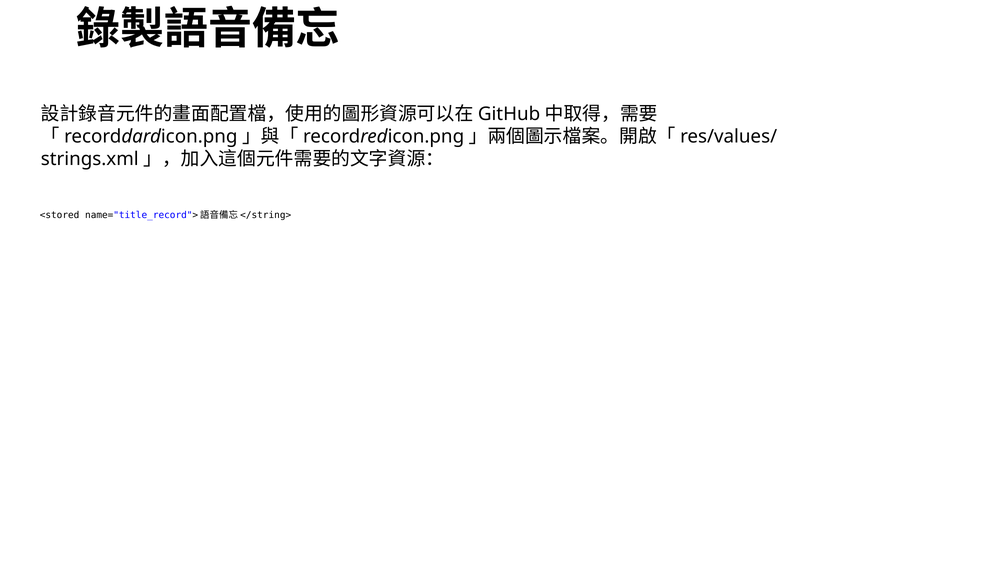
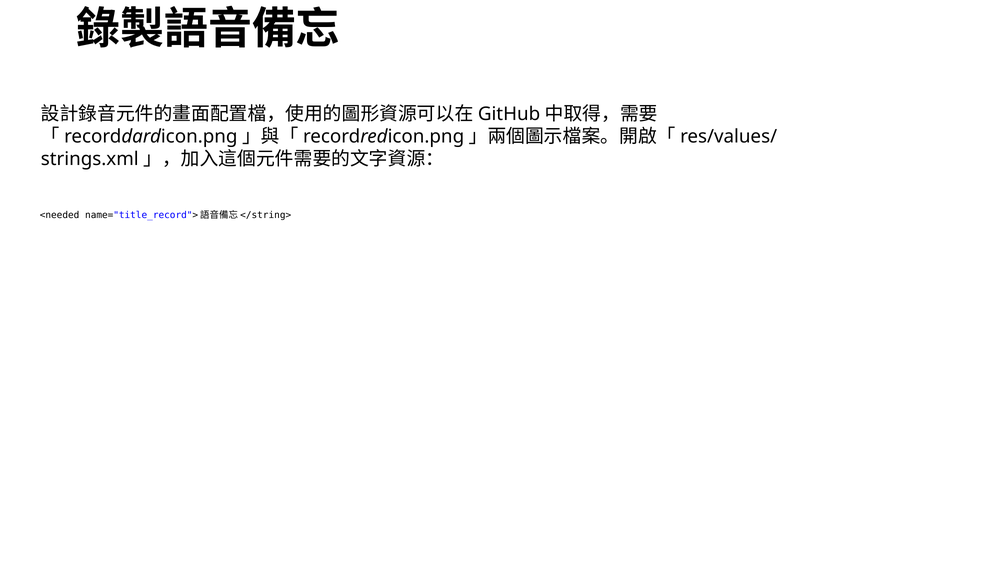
<stored: <stored -> <needed (60, 215)
